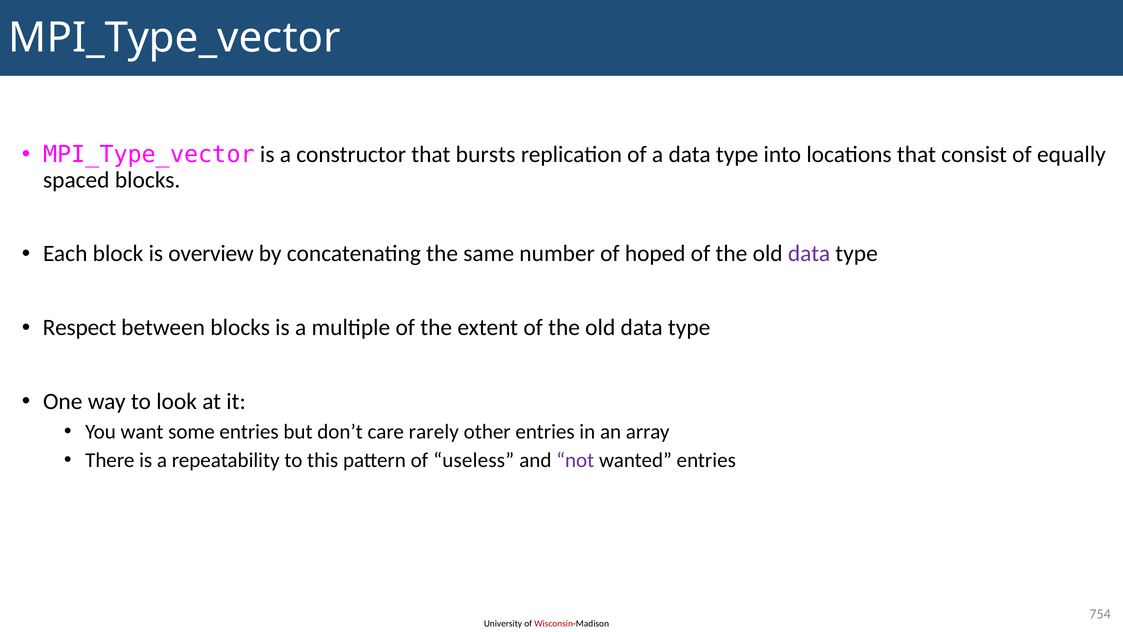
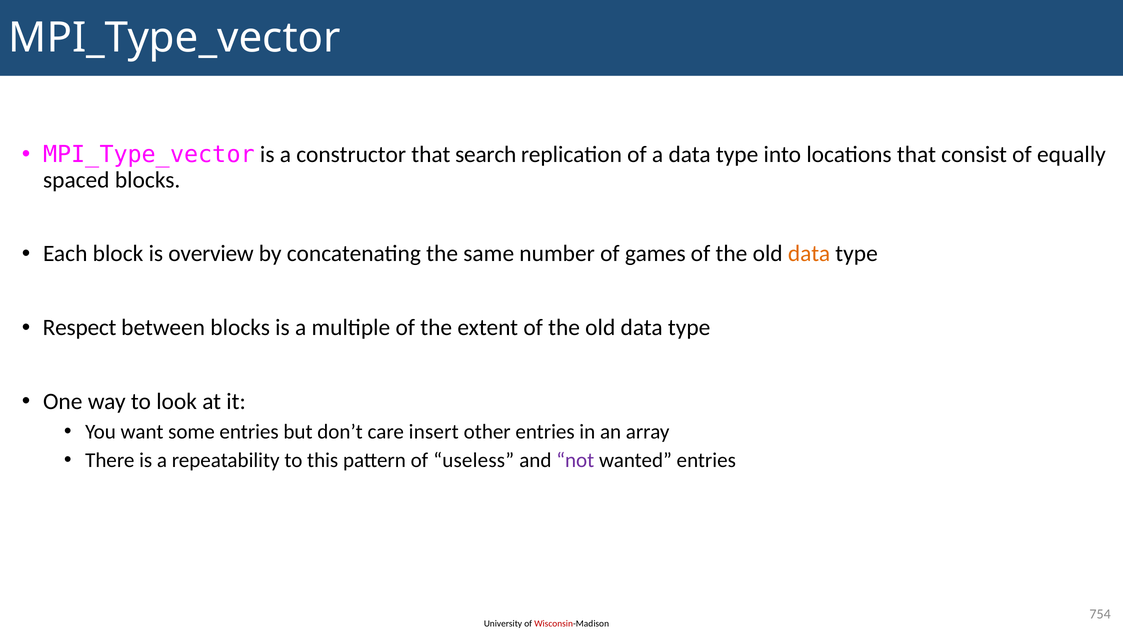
bursts: bursts -> search (486, 154)
hoped: hoped -> games (655, 254)
data colour: purple -> orange (809, 254)
rarely: rarely -> insert (434, 431)
